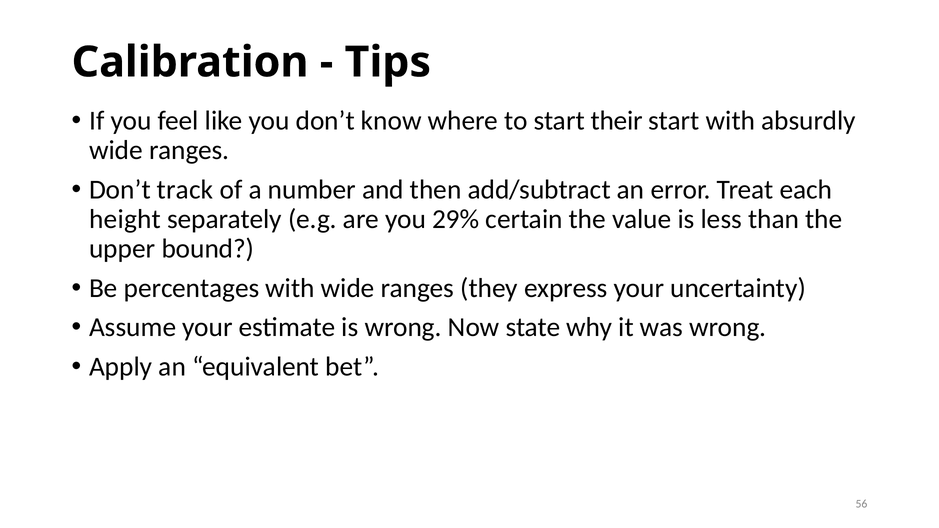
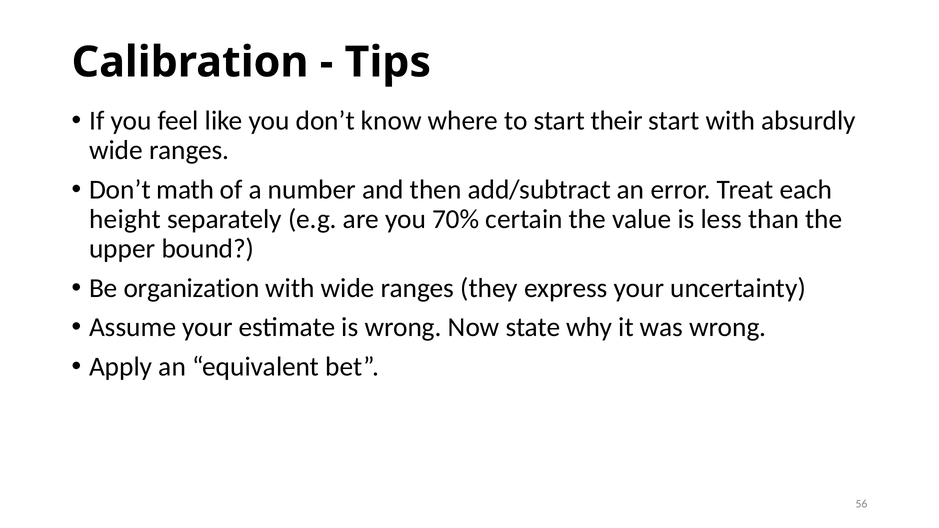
track: track -> math (185, 190)
29%: 29% -> 70% (456, 219)
percentages: percentages -> organization (192, 288)
